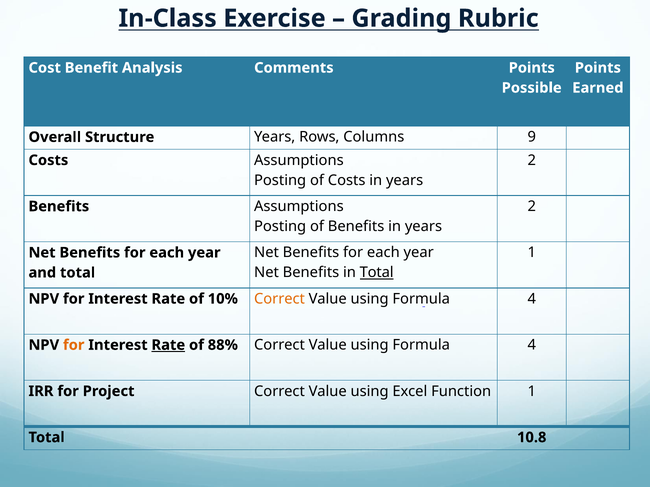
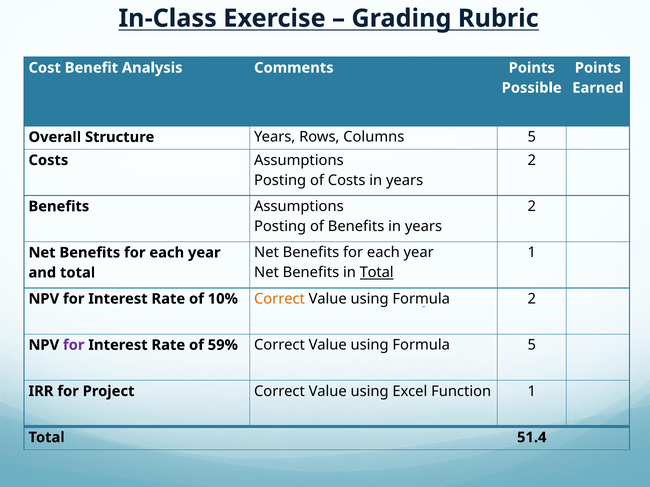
Columns 9: 9 -> 5 (532, 137)
4: 4 -> 2 (532, 299)
for colour: orange -> purple (74, 345)
Rate underline: present -> none (168, 345)
88%: 88% -> 59% (223, 345)
4: 4 -> 5 (532, 345)
10.8: 10.8 -> 51.4 (532, 438)
